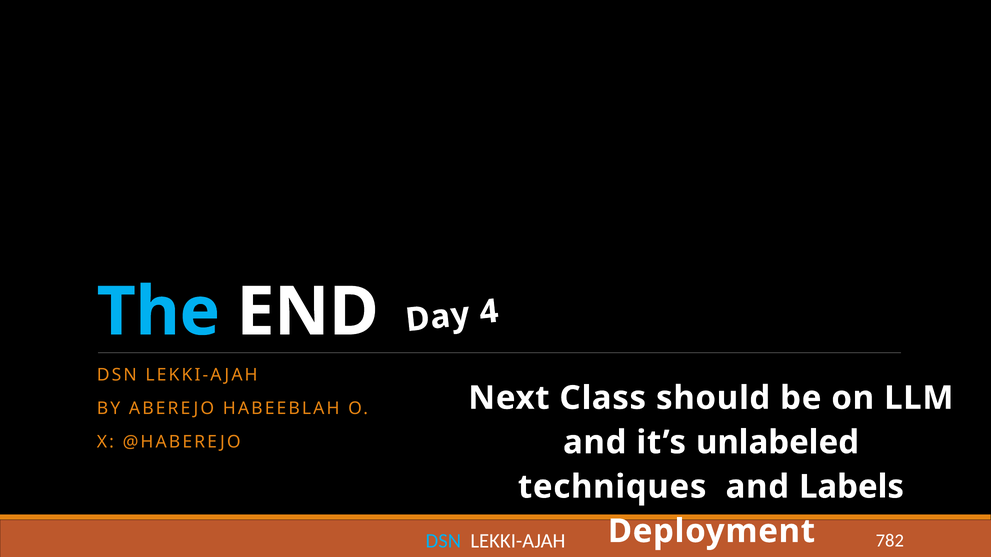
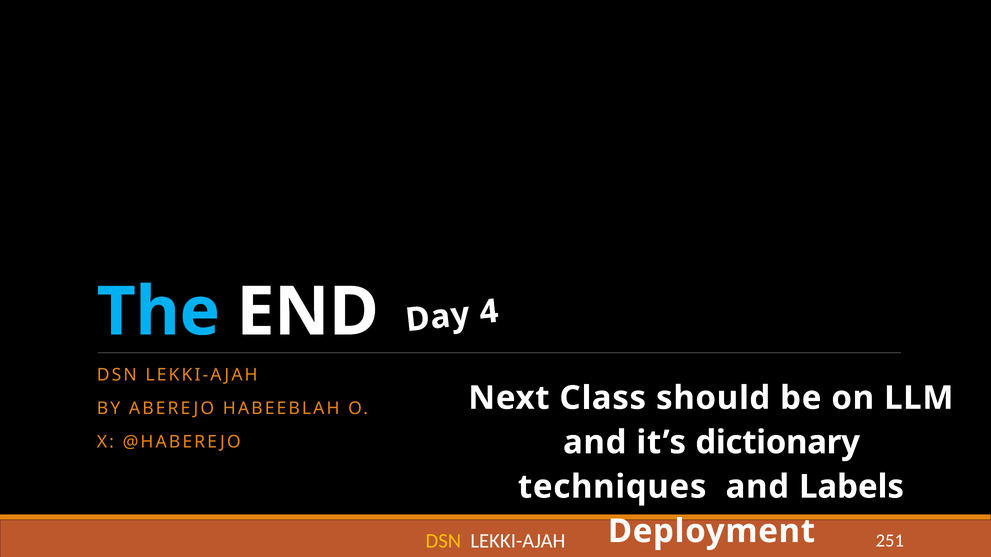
unlabeled: unlabeled -> dictionary (778, 443)
DSN colour: light blue -> yellow (443, 541)
782: 782 -> 251 (890, 541)
